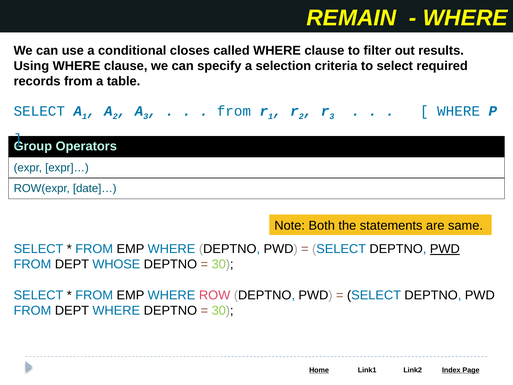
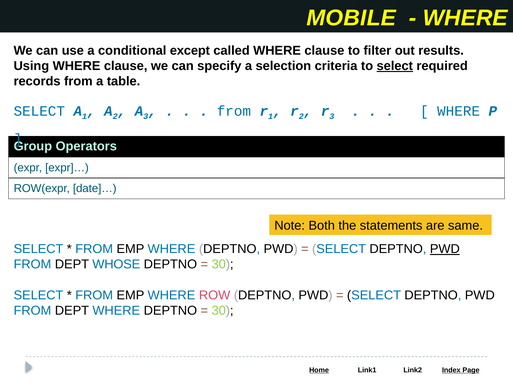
REMAIN: REMAIN -> MOBILE (351, 18)
closes: closes -> except (190, 51)
select underline: none -> present (395, 66)
